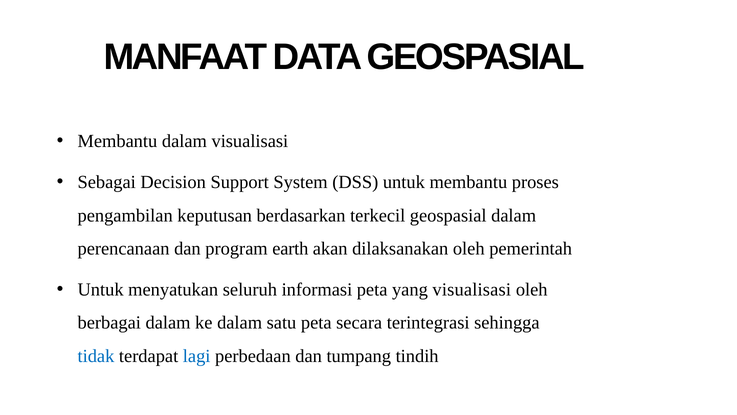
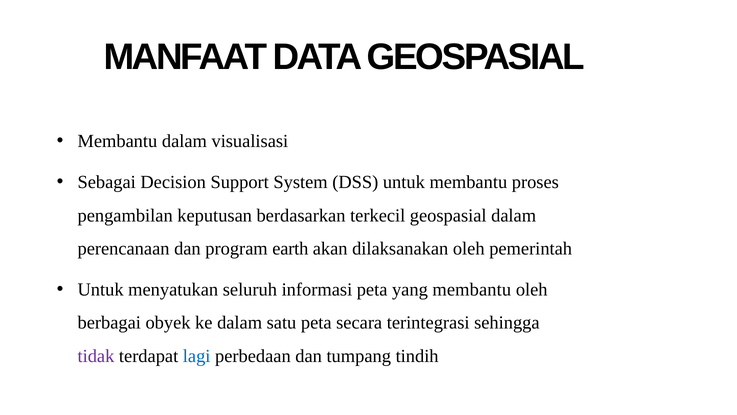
yang visualisasi: visualisasi -> membantu (472, 289)
berbagai dalam: dalam -> obyek (168, 322)
tidak colour: blue -> purple (96, 356)
